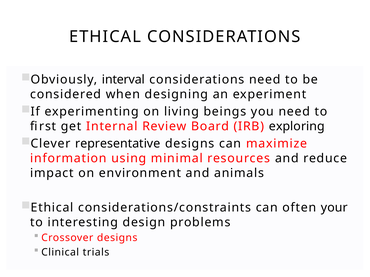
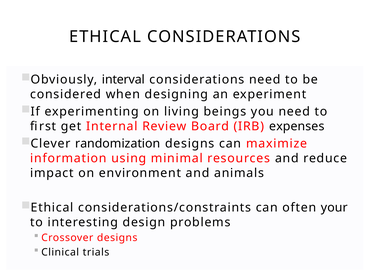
exploring: exploring -> expenses (297, 127)
representative: representative -> randomization (118, 144)
